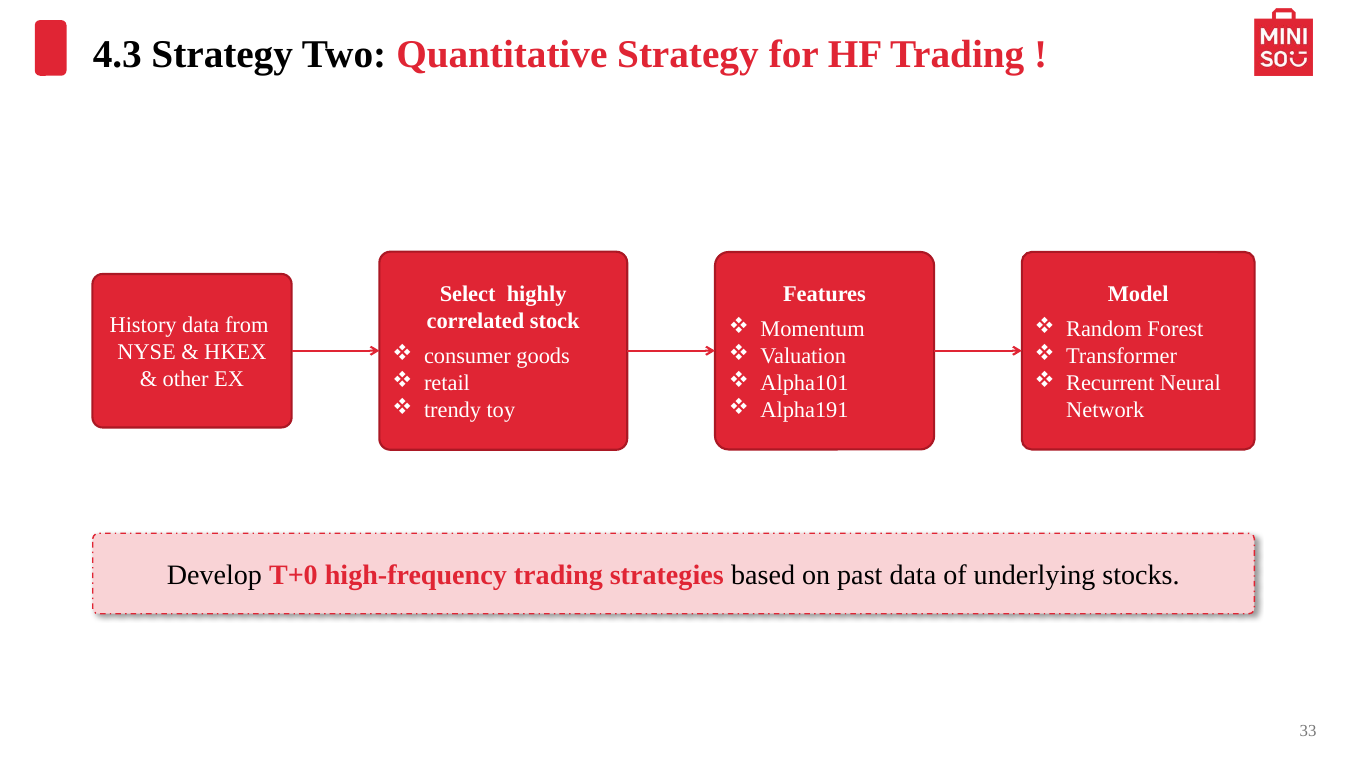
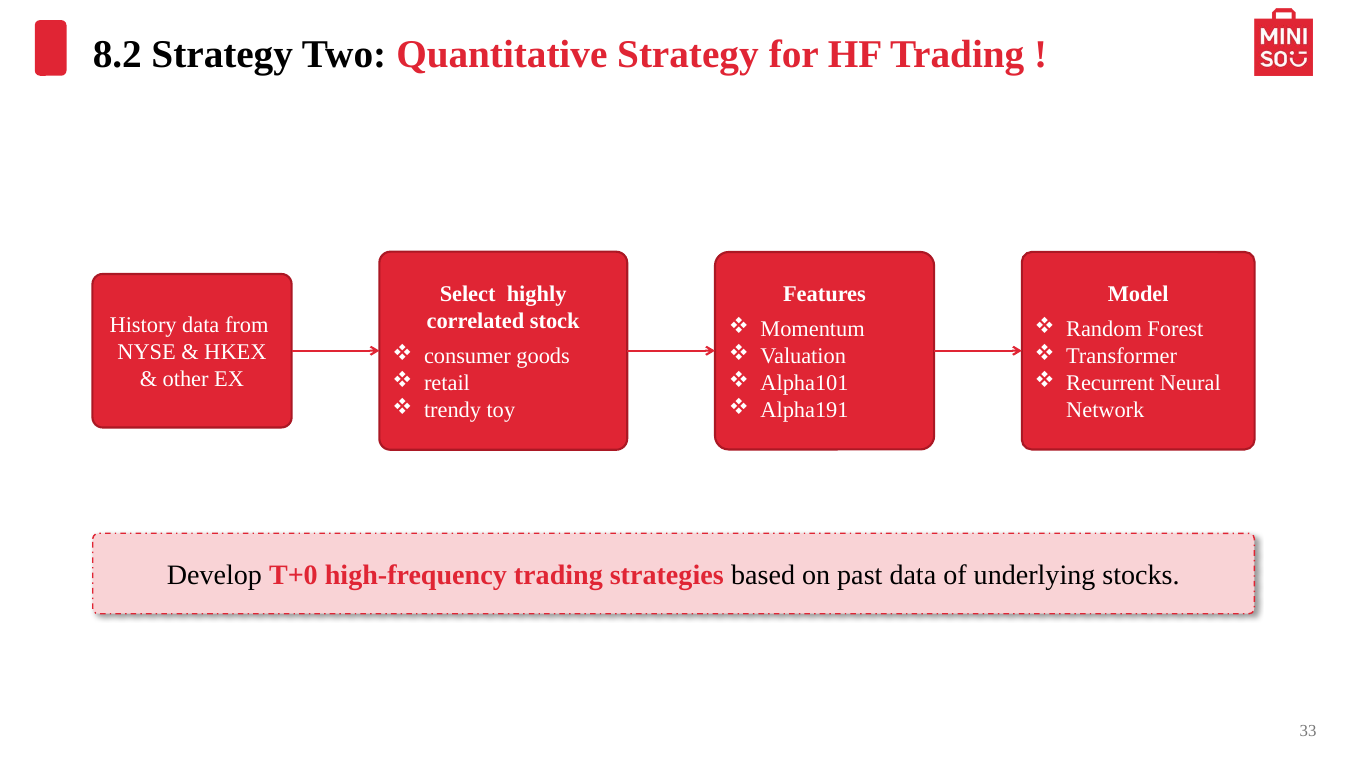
4.3: 4.3 -> 8.2 (117, 55)
